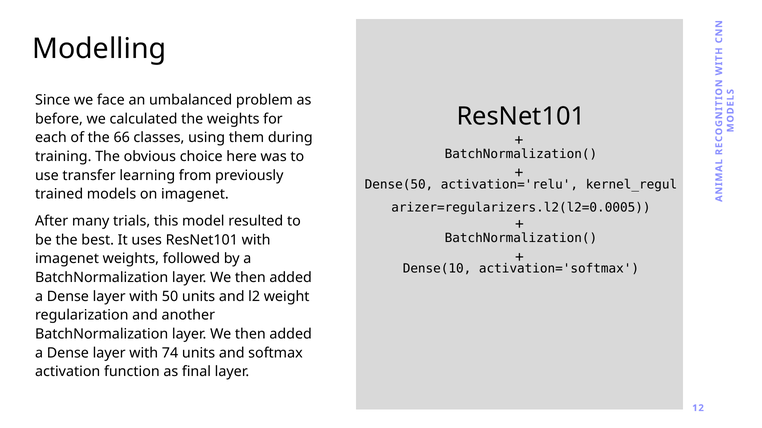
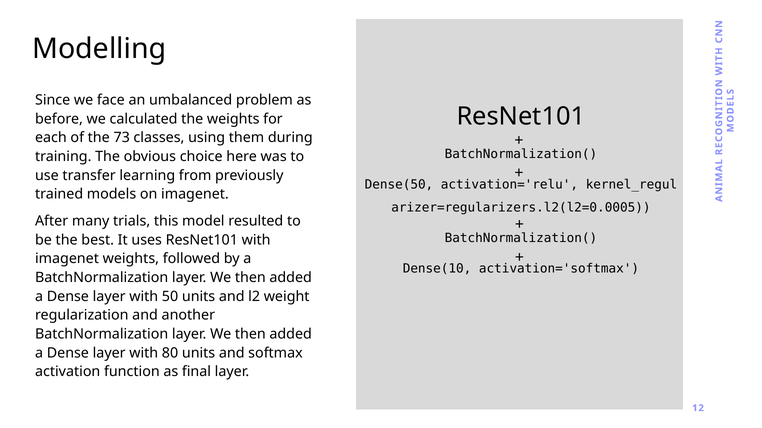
66: 66 -> 73 (122, 138)
74: 74 -> 80 (170, 353)
